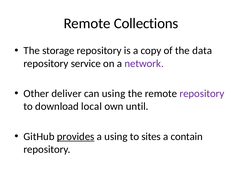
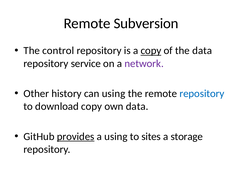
Collections: Collections -> Subversion (146, 23)
storage: storage -> control (58, 51)
copy underline: none -> present (151, 51)
deliver: deliver -> history (67, 94)
repository colour: purple -> blue (202, 94)
download local: local -> copy (92, 107)
own until: until -> data (137, 107)
contain: contain -> storage (187, 137)
